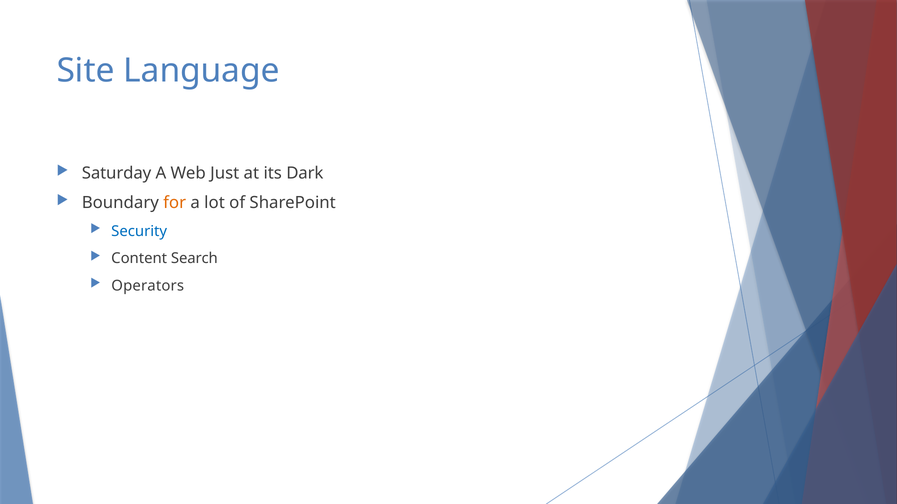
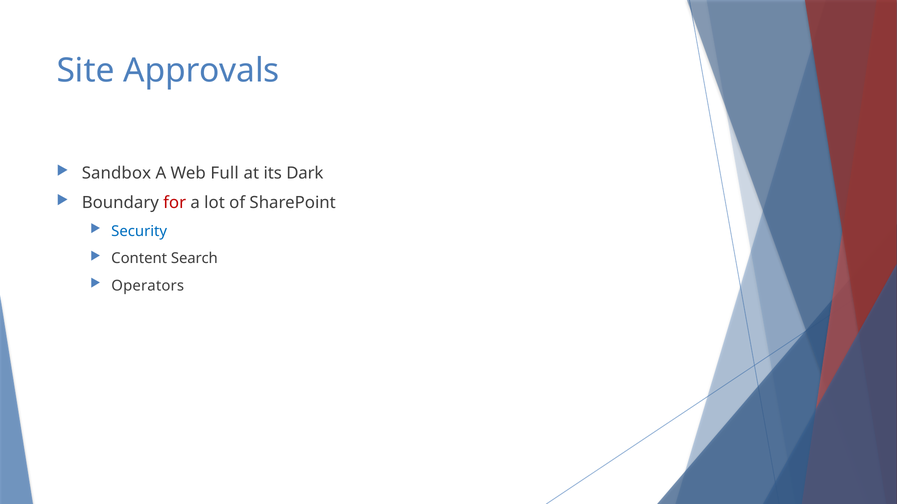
Language: Language -> Approvals (202, 71)
Saturday: Saturday -> Sandbox (116, 174)
Just: Just -> Full (225, 174)
for colour: orange -> red (175, 203)
